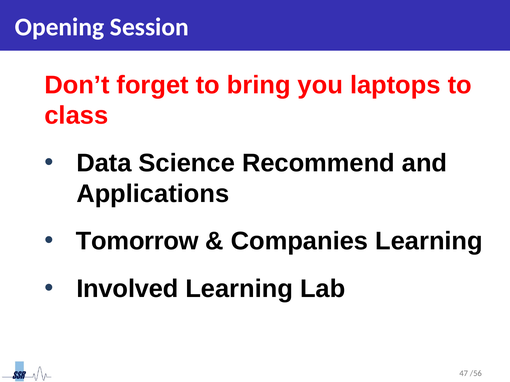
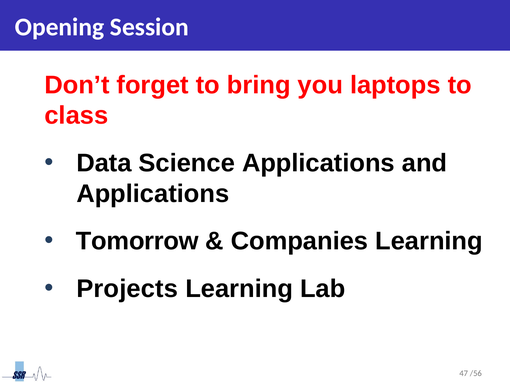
Science Recommend: Recommend -> Applications (318, 163)
Involved: Involved -> Projects (127, 289)
